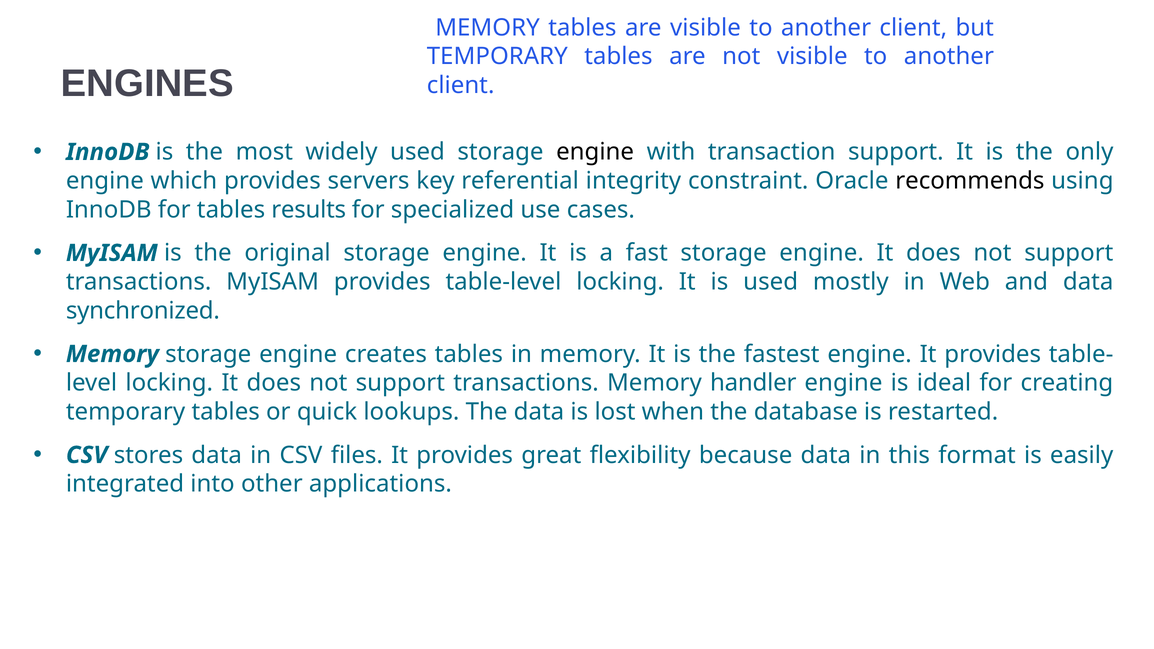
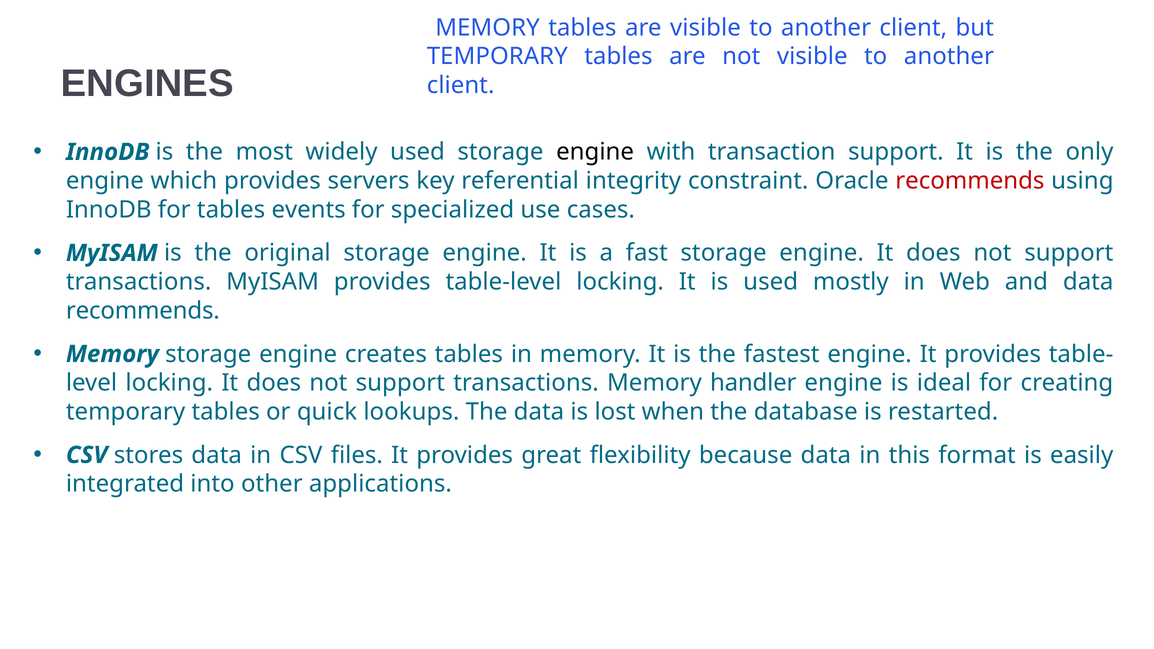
recommends colour: black -> red (970, 181)
results: results -> events (309, 210)
synchronized: synchronized -> recommends (143, 311)
